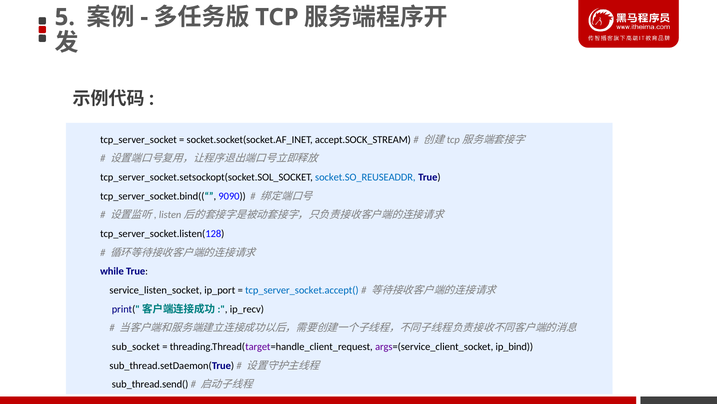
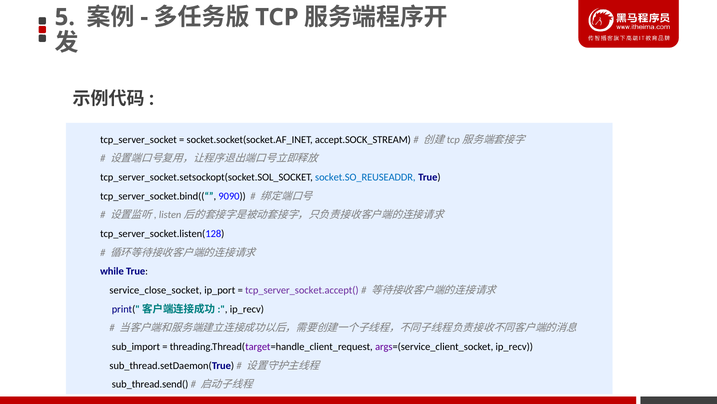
service_listen_socket: service_listen_socket -> service_close_socket (156, 290)
tcp_server_socket.accept( colour: blue -> purple (302, 290)
sub_socket: sub_socket -> sub_import (136, 346)
args=(service_client_socket ip_bind: ip_bind -> ip_recv (514, 346)
